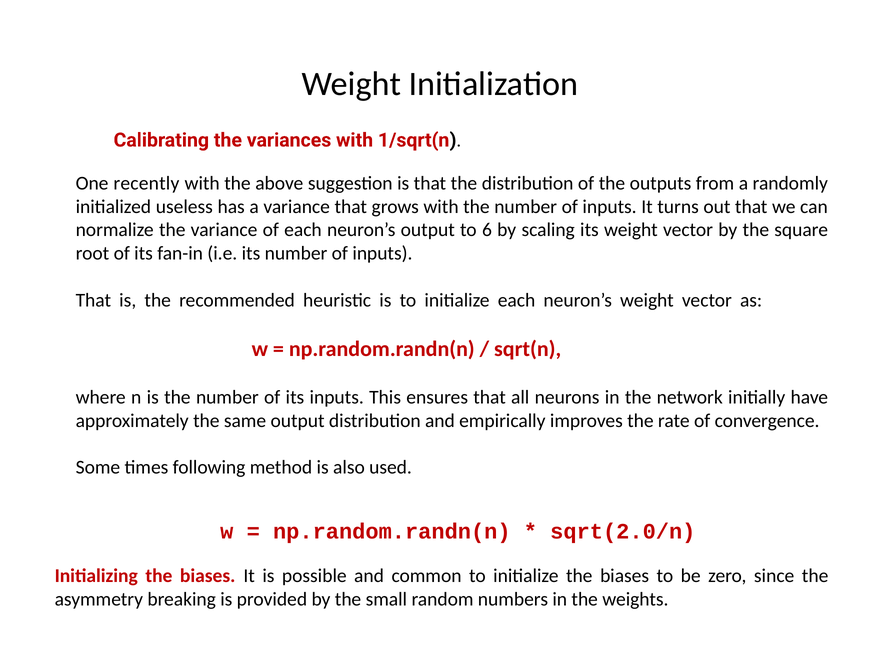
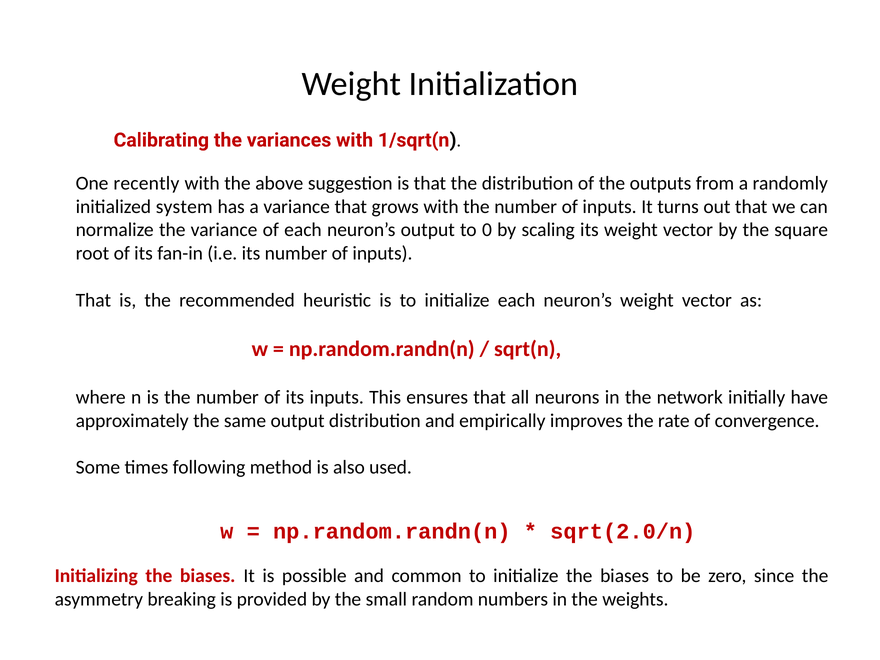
useless: useless -> system (184, 207)
6: 6 -> 0 (487, 230)
